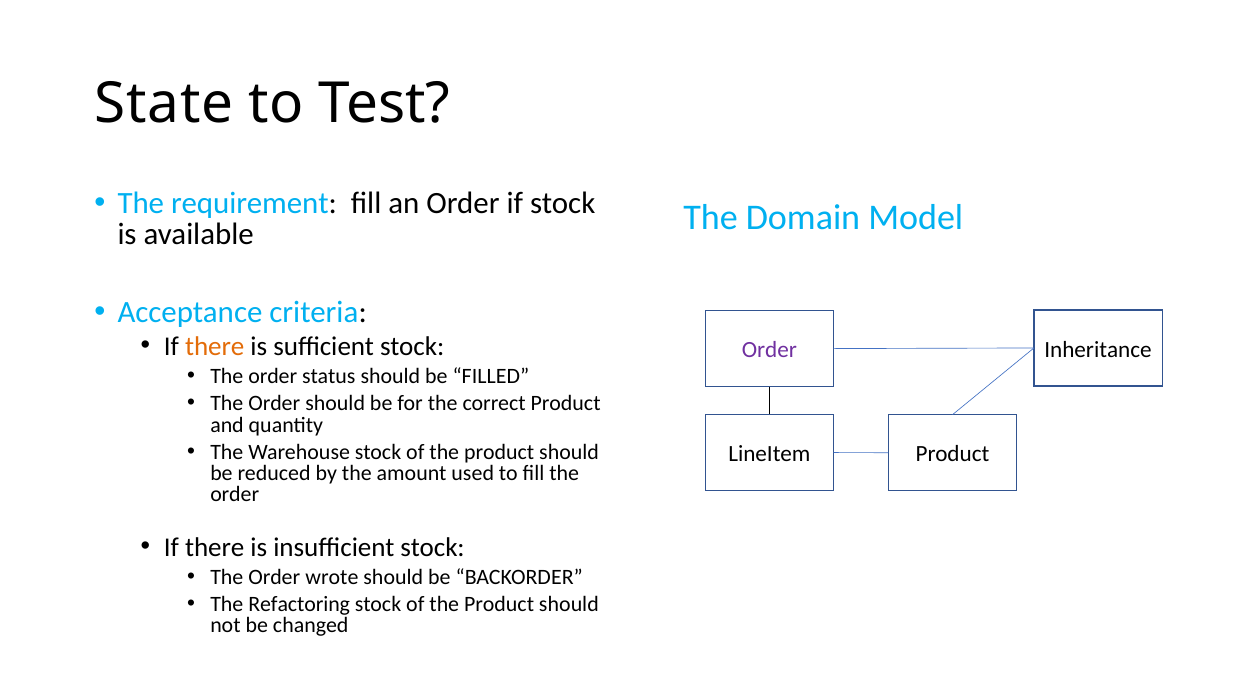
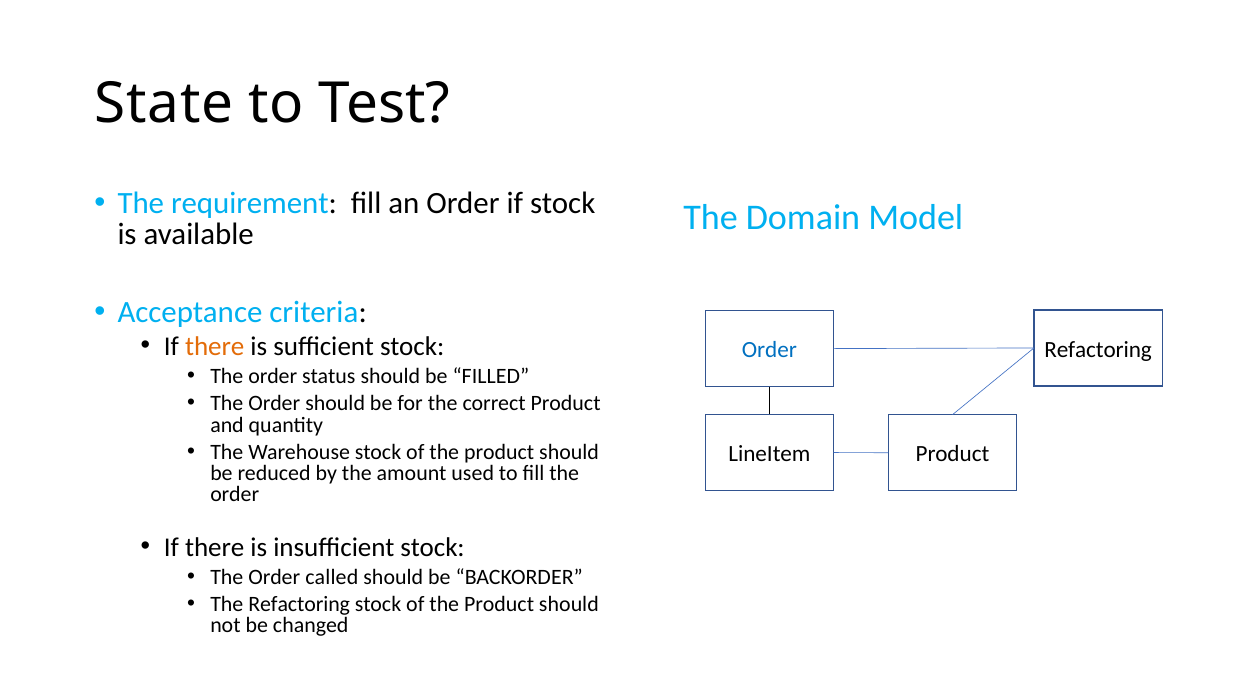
Inheritance: Inheritance -> Refactoring (1098, 349)
Order colour: purple -> blue (769, 350)
wrote: wrote -> called (332, 577)
